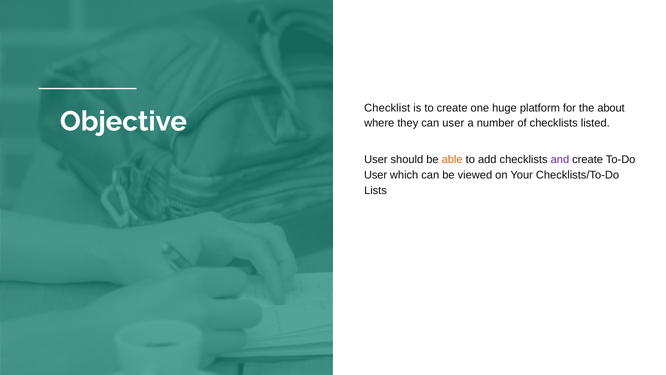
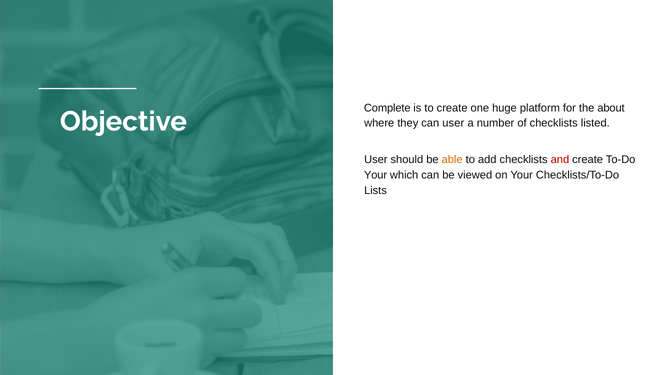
Checklist: Checklist -> Complete (387, 108)
and colour: purple -> red (560, 160)
User: User -> Your (376, 175)
